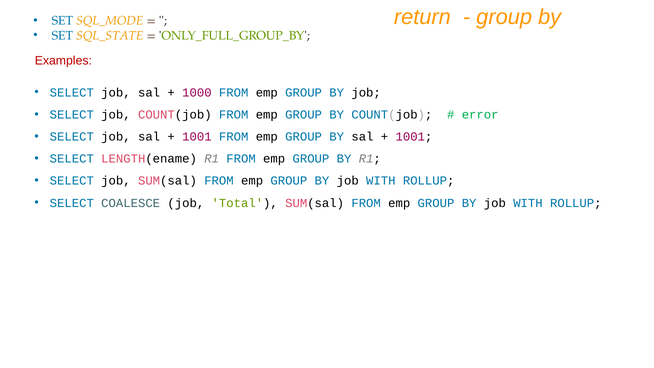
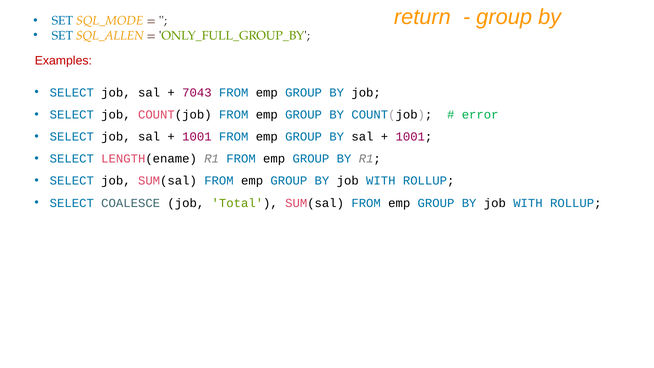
SQL_STATE: SQL_STATE -> SQL_ALLEN (110, 36)
1000: 1000 -> 7043 (197, 93)
